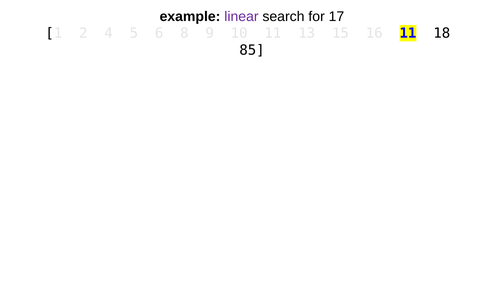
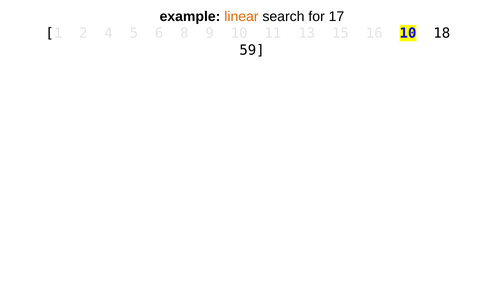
linear colour: purple -> orange (241, 17)
16 11: 11 -> 10 (408, 33)
85: 85 -> 59 (252, 50)
